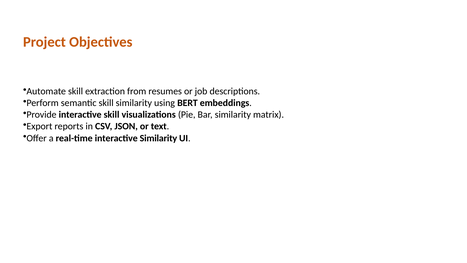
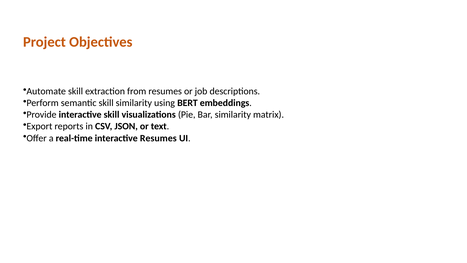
interactive Similarity: Similarity -> Resumes (158, 138)
